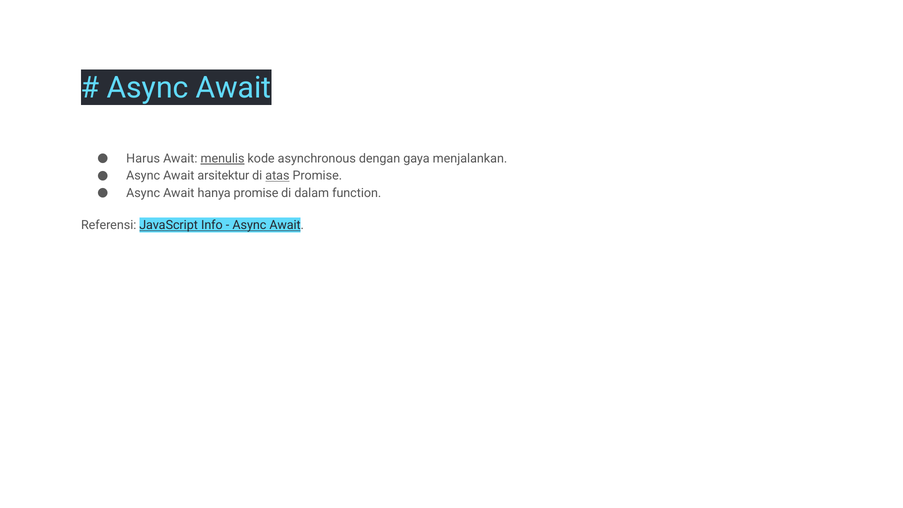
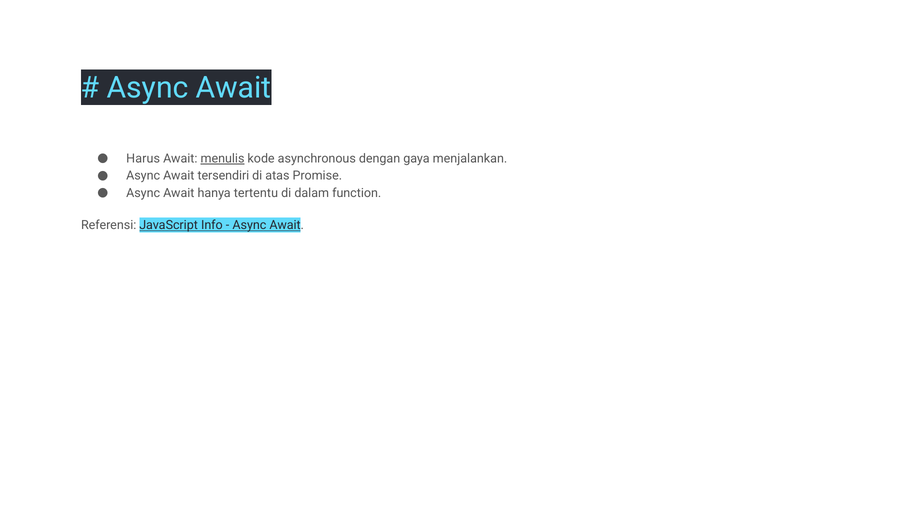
arsitektur: arsitektur -> tersendiri (223, 176)
atas underline: present -> none (277, 176)
hanya promise: promise -> tertentu (256, 193)
